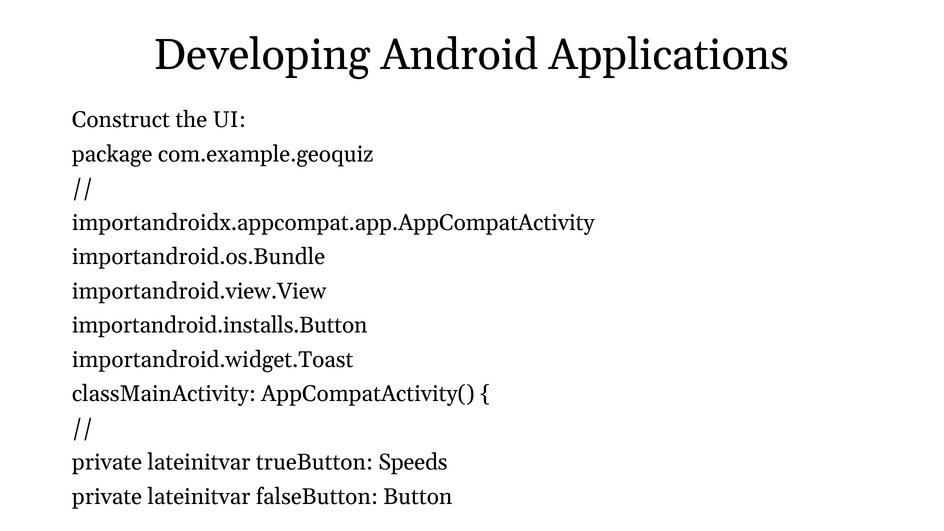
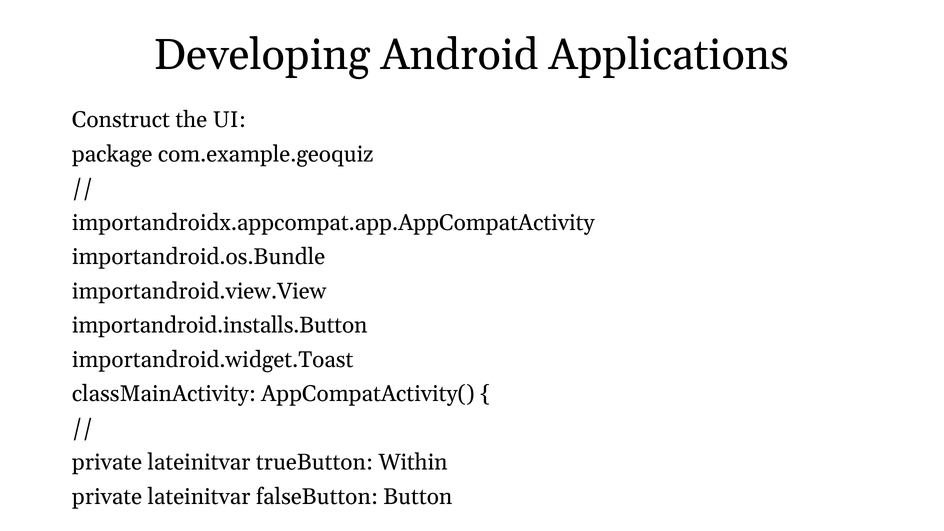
Speeds: Speeds -> Within (413, 462)
